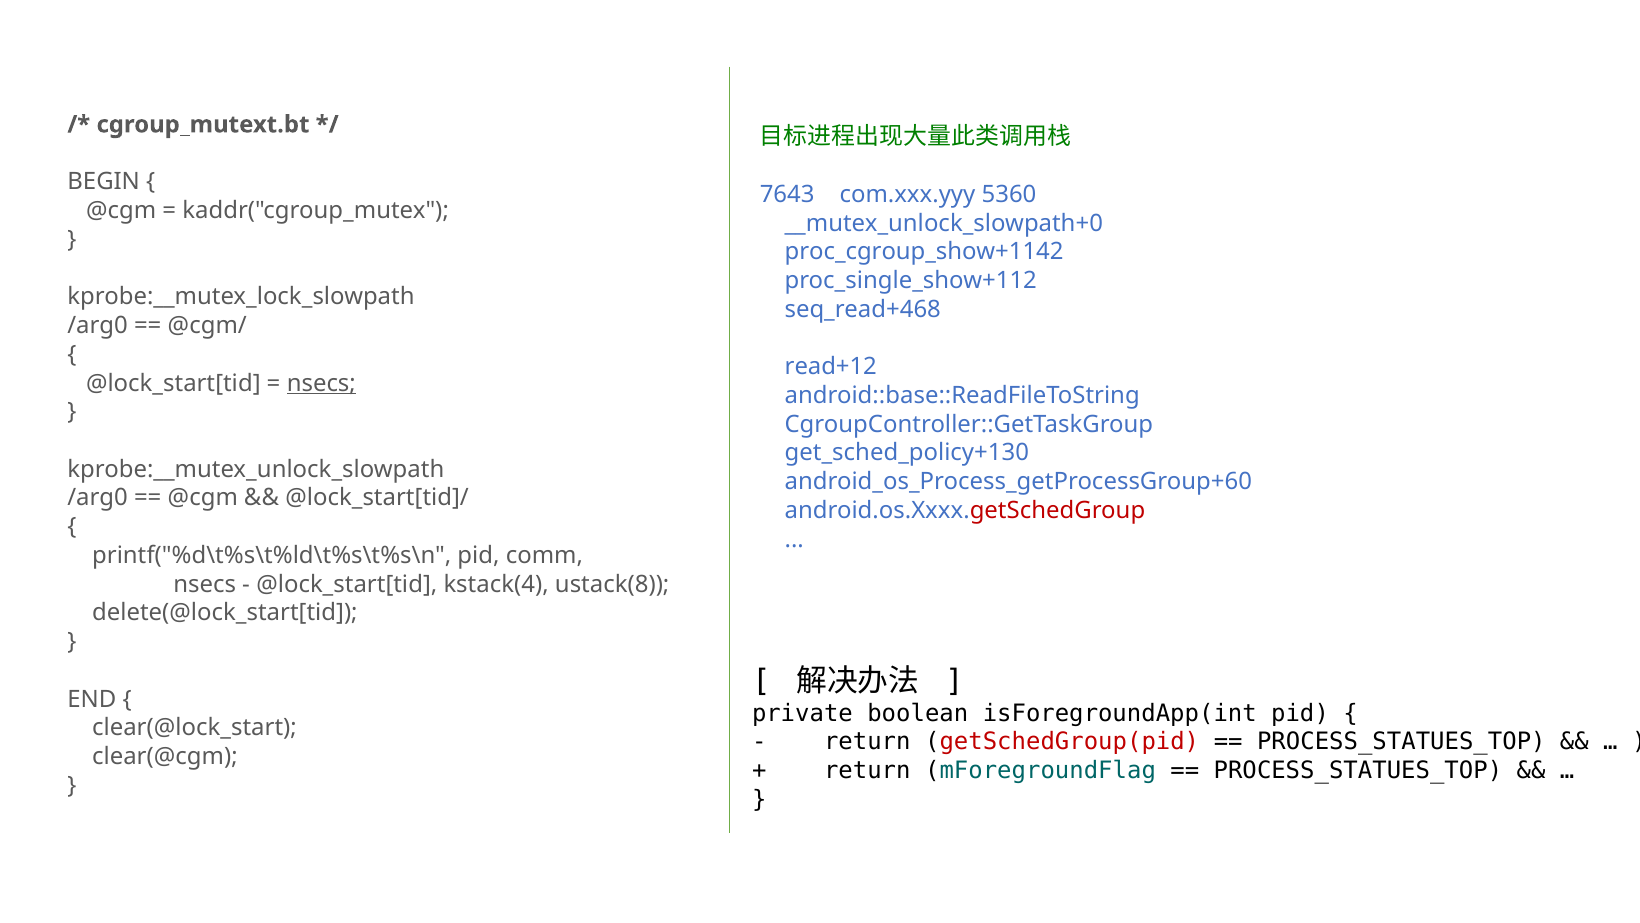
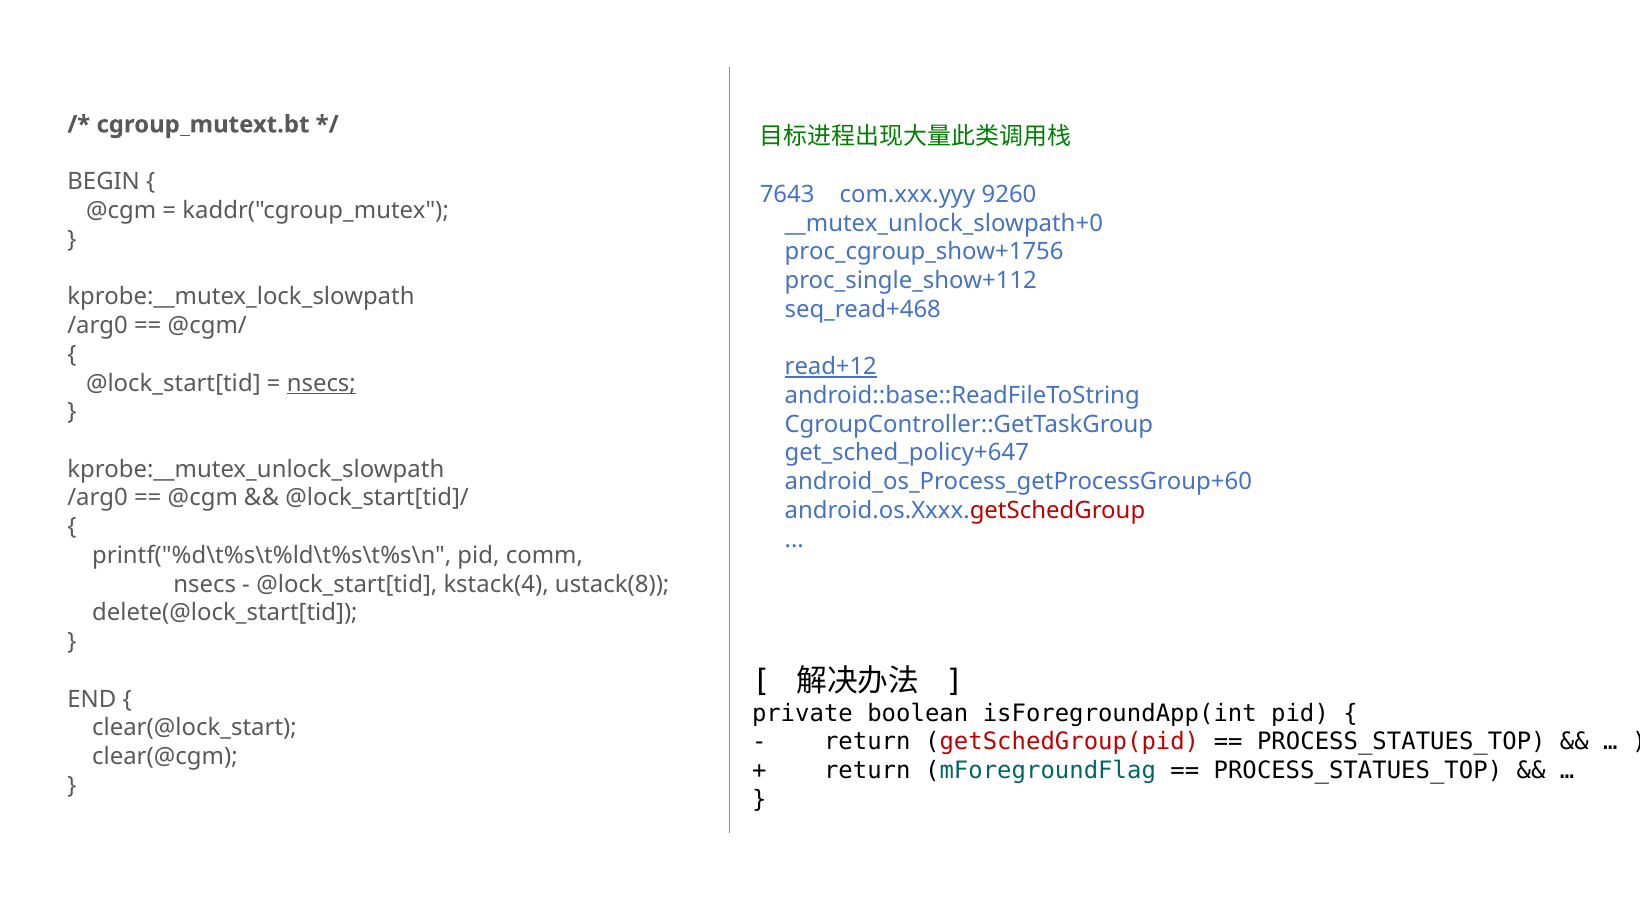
5360: 5360 -> 9260 (1009, 194)
proc_cgroup_show+1142: proc_cgroup_show+1142 -> proc_cgroup_show+1756 (924, 252)
read+12 underline: none -> present (831, 367)
get_sched_policy+130: get_sched_policy+130 -> get_sched_policy+647 (907, 453)
